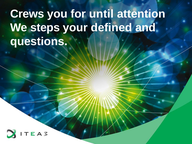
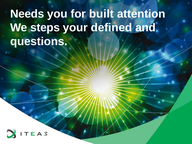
Crews: Crews -> Needs (27, 14)
until: until -> built (101, 14)
